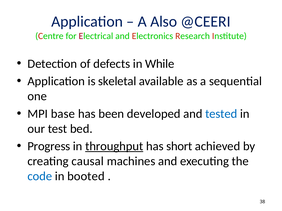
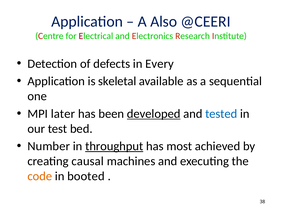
While: While -> Every (160, 64)
base: base -> later (63, 114)
developed underline: none -> present (154, 114)
Progress: Progress -> Number (49, 147)
short: short -> most (179, 147)
code colour: blue -> orange (40, 177)
